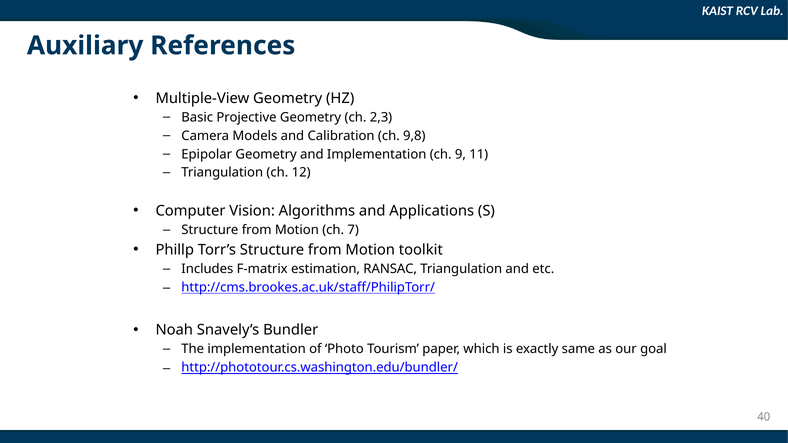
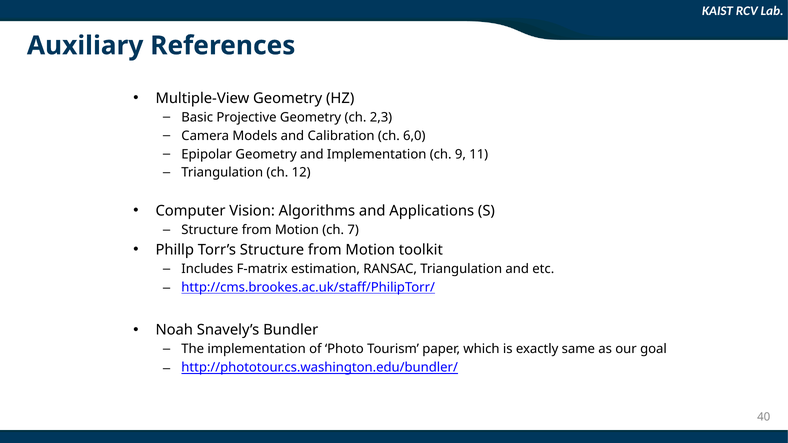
9,8: 9,8 -> 6,0 (414, 136)
